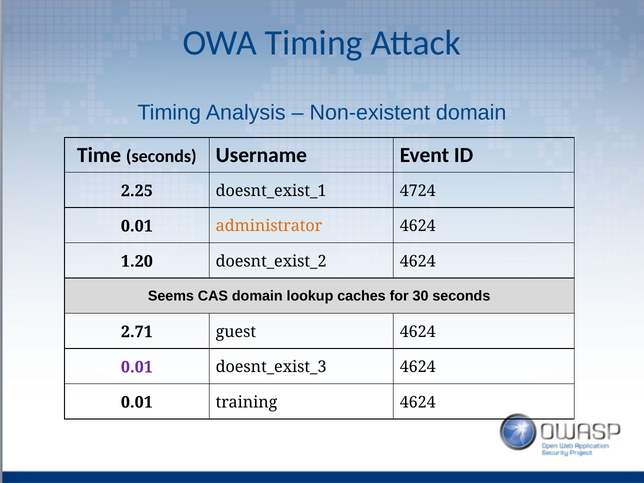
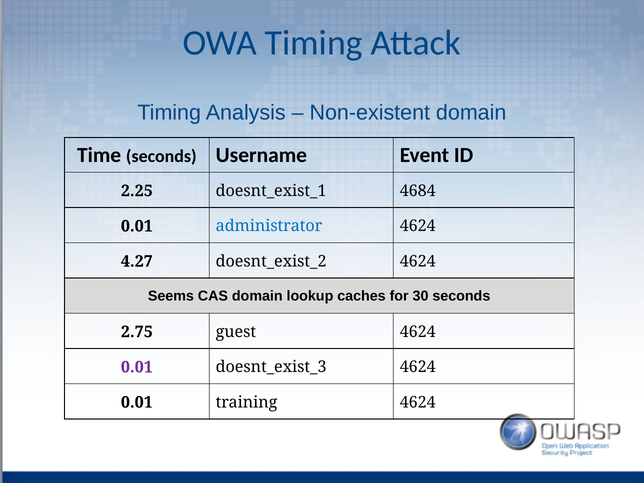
4724: 4724 -> 4684 (418, 191)
administrator colour: orange -> blue (269, 226)
1.20: 1.20 -> 4.27 (137, 261)
2.71: 2.71 -> 2.75 (137, 332)
